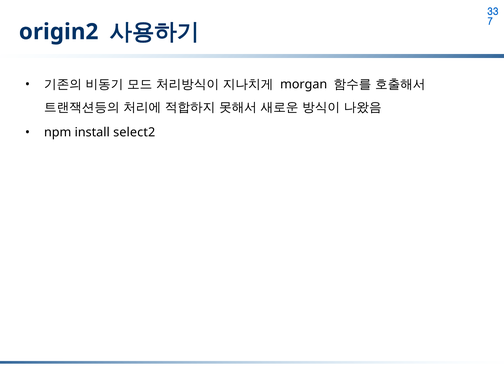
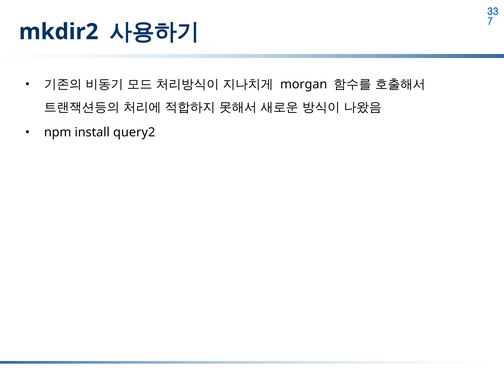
origin2: origin2 -> mkdir2 (59, 32)
select2: select2 -> query2 (134, 132)
